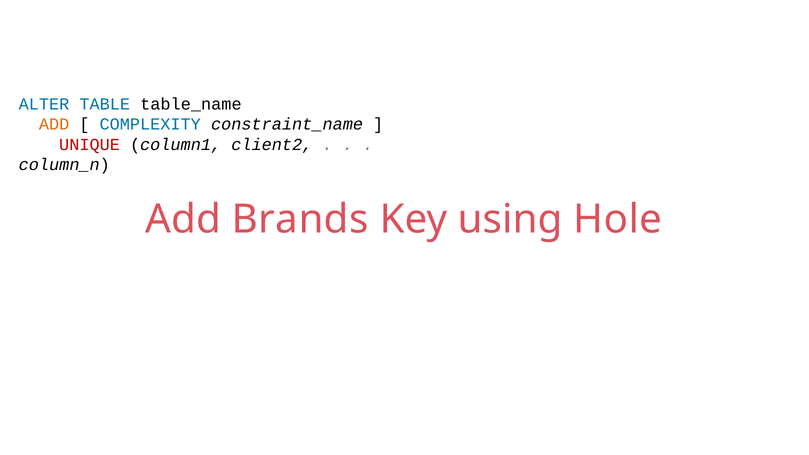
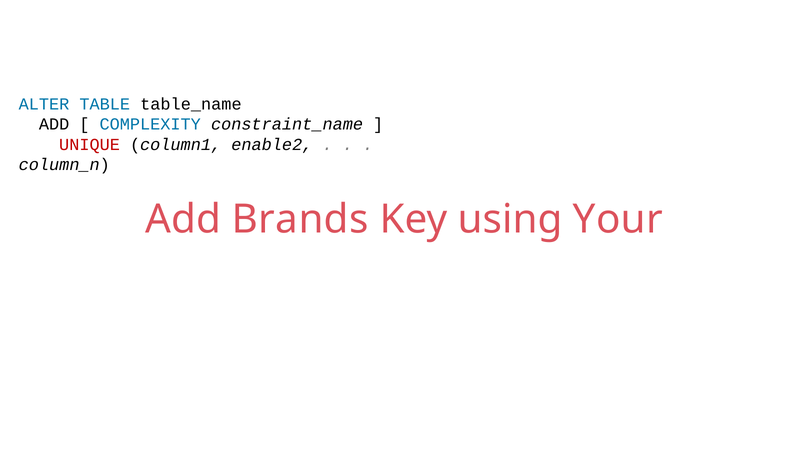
ADD colour: orange -> black (54, 124)
client2: client2 -> enable2 (272, 145)
Hole: Hole -> Your (618, 219)
